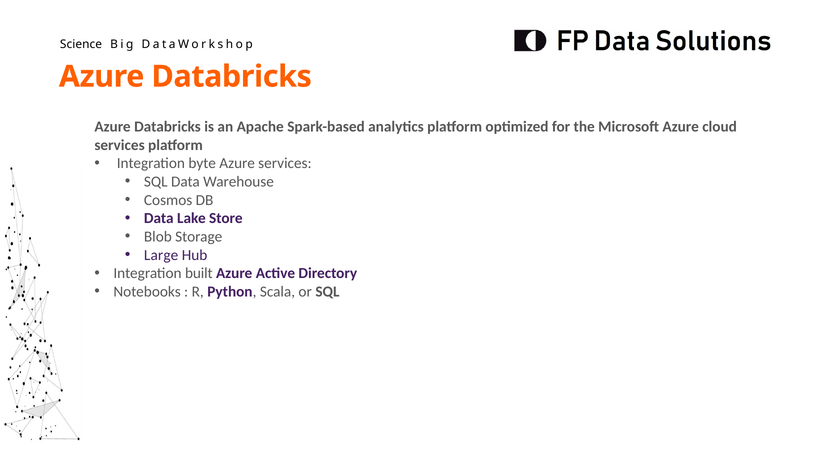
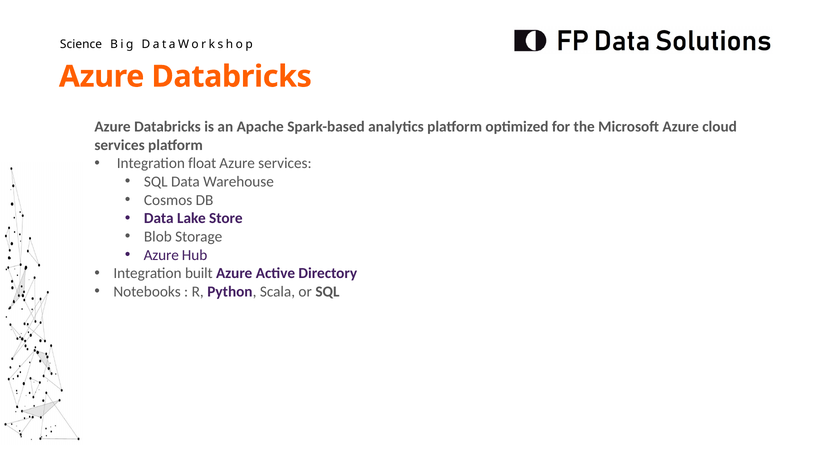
byte: byte -> float (202, 163)
Large: Large -> Azure (161, 255)
